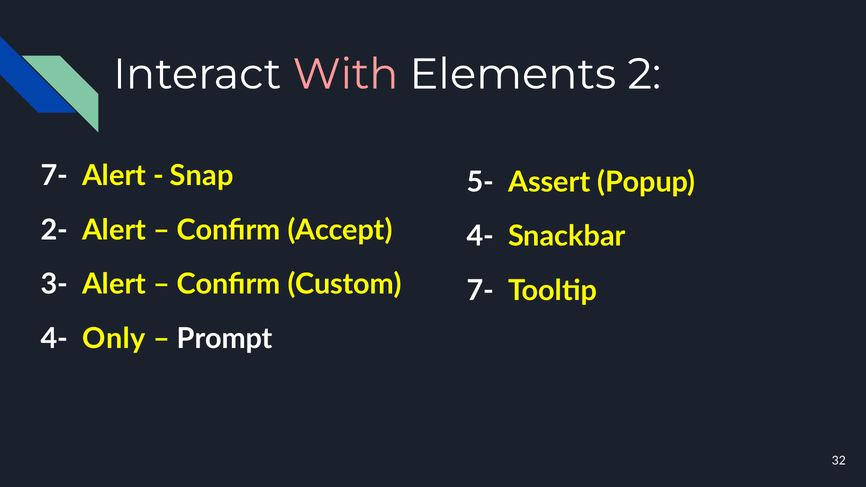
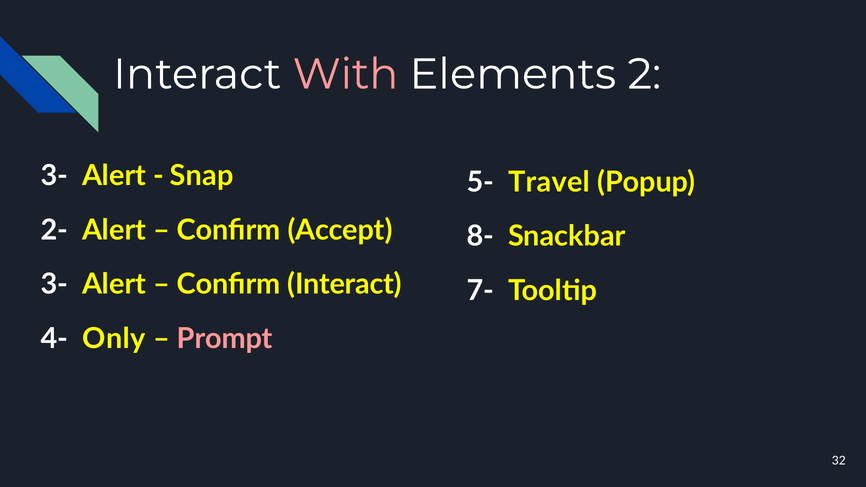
7-: 7- -> 3- (54, 176)
Assert: Assert -> Travel (549, 182)
4-: 4- -> 8- (480, 236)
Confirm Custom: Custom -> Interact (345, 284)
Prompt colour: white -> pink (225, 339)
